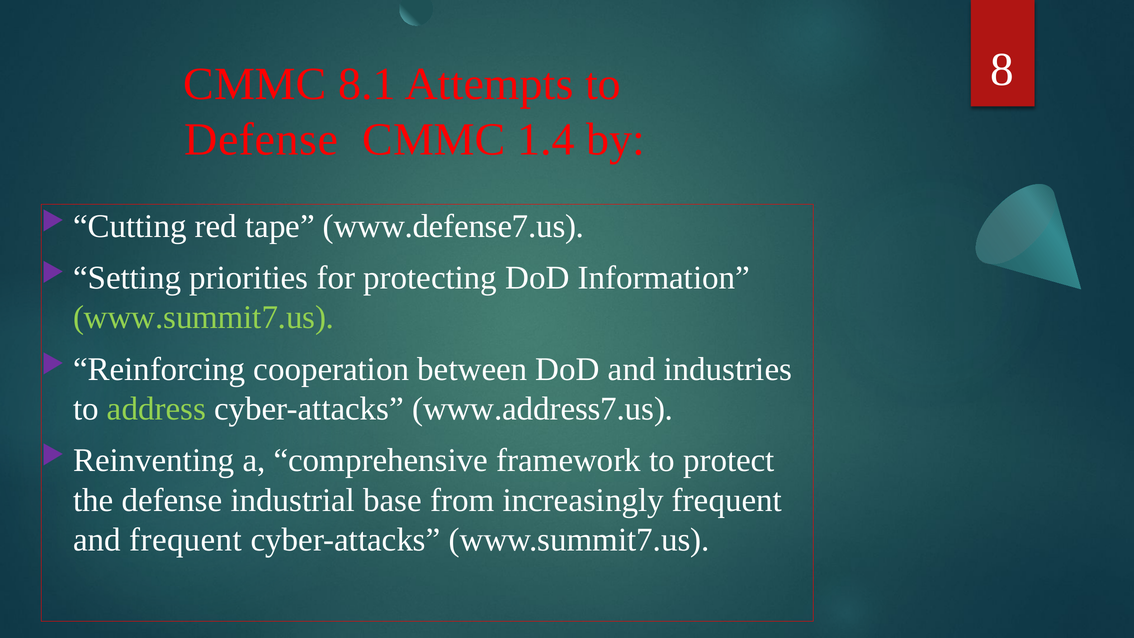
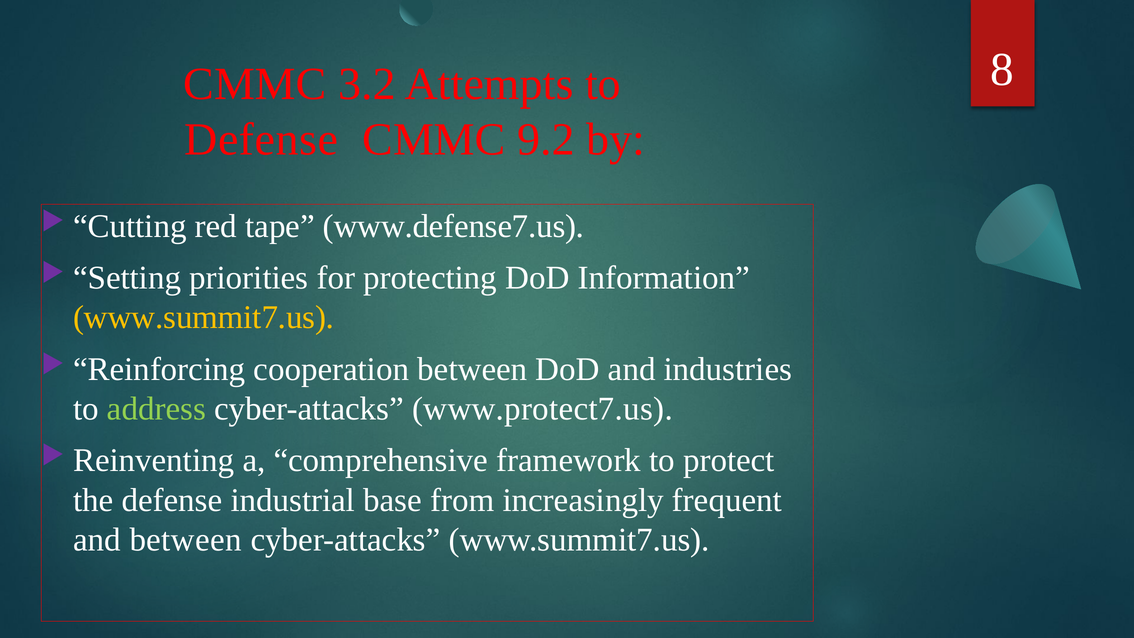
8.1: 8.1 -> 3.2 (367, 84)
1.4: 1.4 -> 9.2 (546, 139)
www.summit7.us colour: light green -> yellow (204, 317)
www.address7.us: www.address7.us -> www.protect7.us (542, 409)
and frequent: frequent -> between (186, 540)
